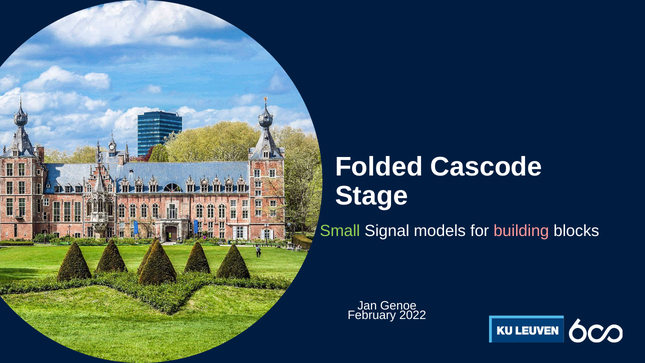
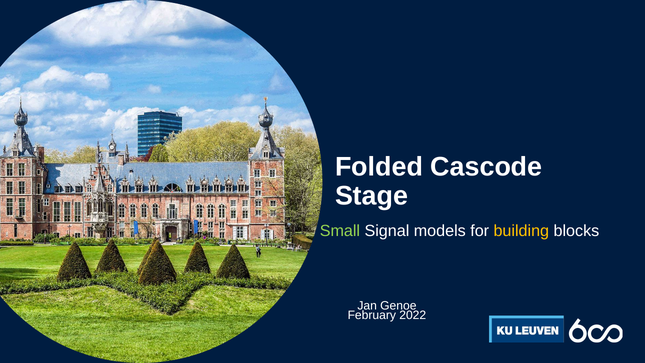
building colour: pink -> yellow (521, 231)
